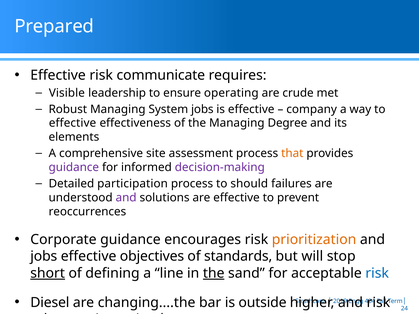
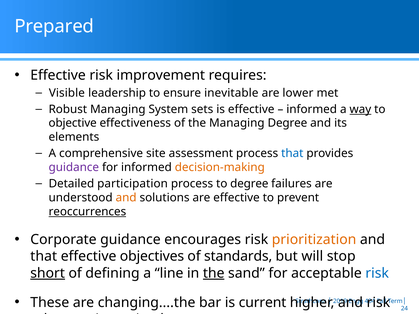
communicate: communicate -> improvement (161, 75)
operating: operating -> inevitable (231, 93)
are crude: crude -> lower (298, 93)
System jobs: jobs -> sets (202, 109)
company: company -> informed (312, 109)
way underline: none -> present (360, 109)
effective: effective -> objective (73, 123)
that colour: orange -> blue (292, 154)
decision-making colour: purple -> orange (220, 167)
to should: should -> degree (249, 184)
and colour: purple -> orange (126, 198)
reoccurrences underline: none -> present (87, 212)
jobs: jobs -> that (44, 257)
Diesel: Diesel -> These (50, 303)
outside: outside -> current (263, 303)
